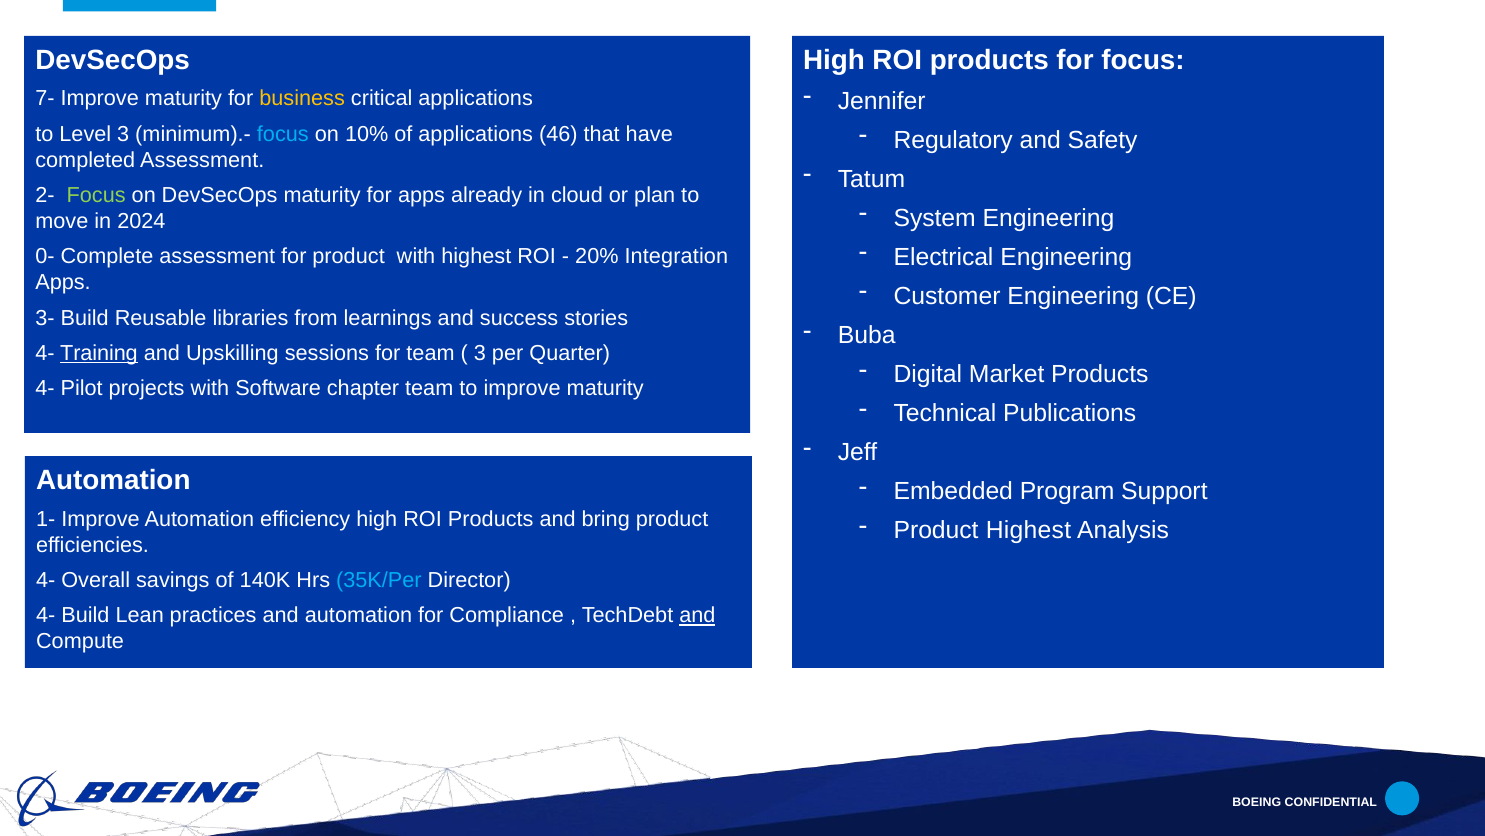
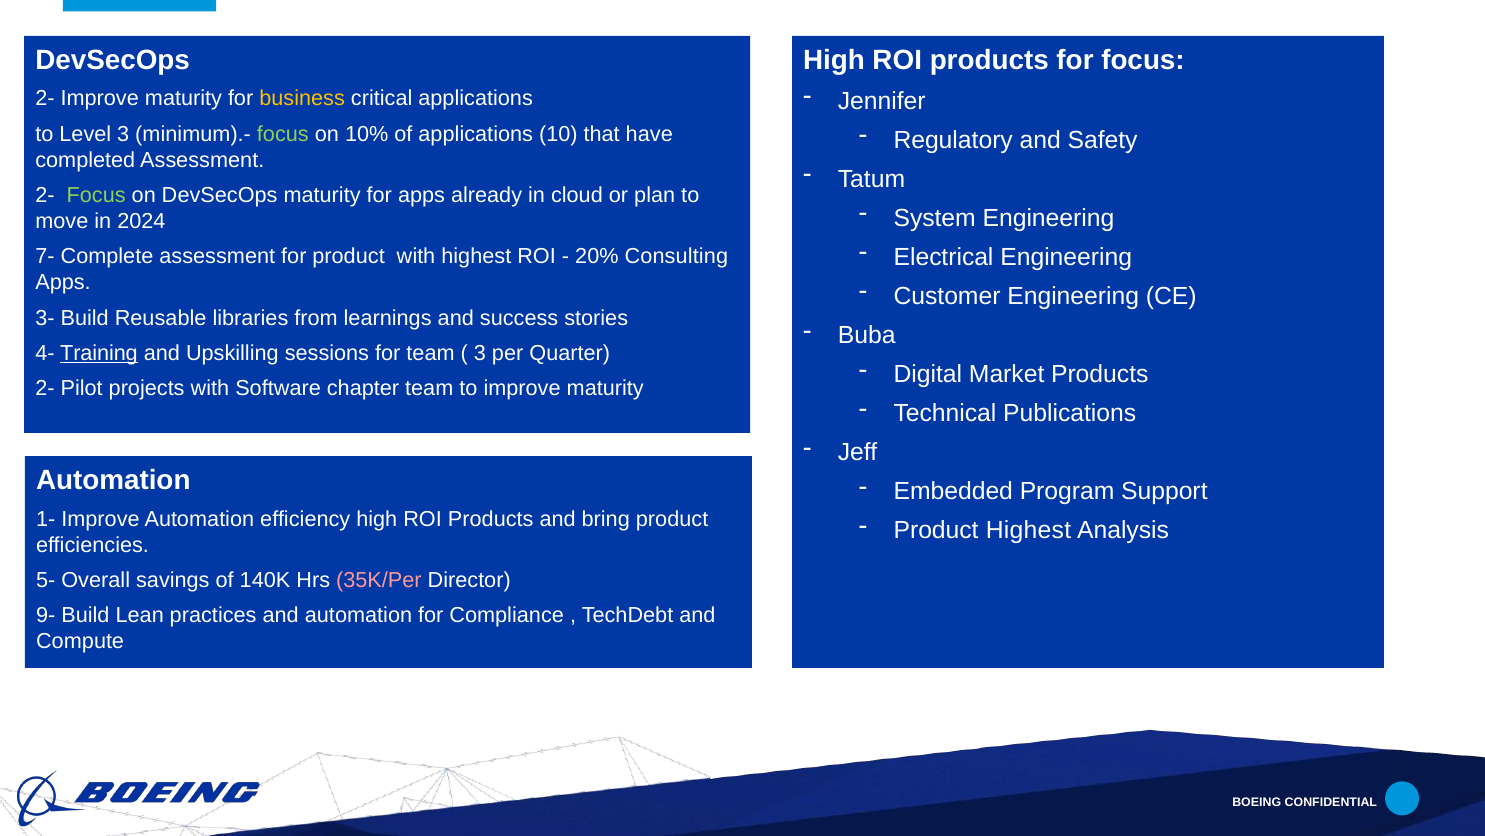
7-: 7- -> 2- (45, 99)
focus colour: light blue -> light green (283, 134)
46: 46 -> 10 (558, 134)
0-: 0- -> 7- (45, 257)
Integration: Integration -> Consulting (676, 257)
4-: 4- -> 2- (45, 388)
4-: 4- -> 5- (46, 580)
35K/Per colour: light blue -> pink (379, 580)
4-: 4- -> 9- (46, 615)
and underline: present -> none (697, 615)
